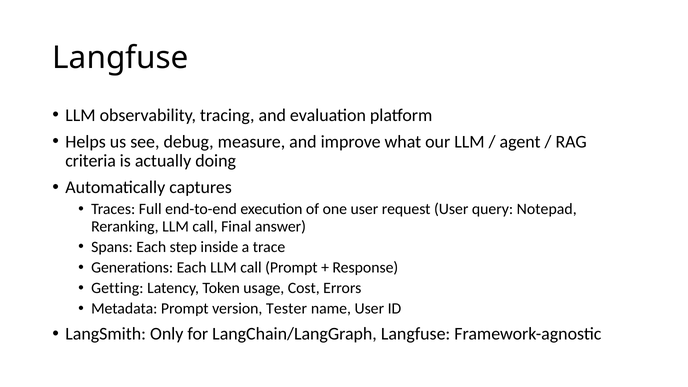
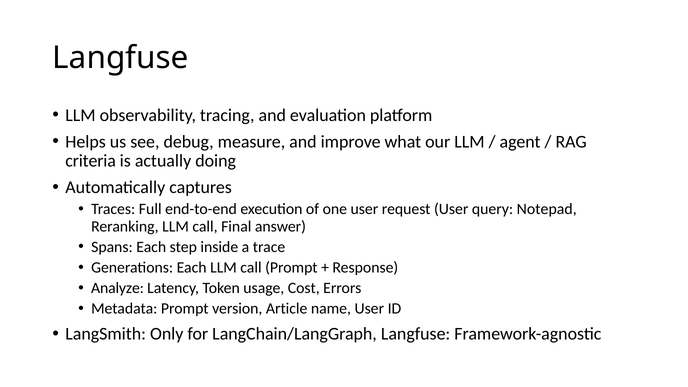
Getting: Getting -> Analyze (117, 288)
Tester: Tester -> Article (287, 309)
